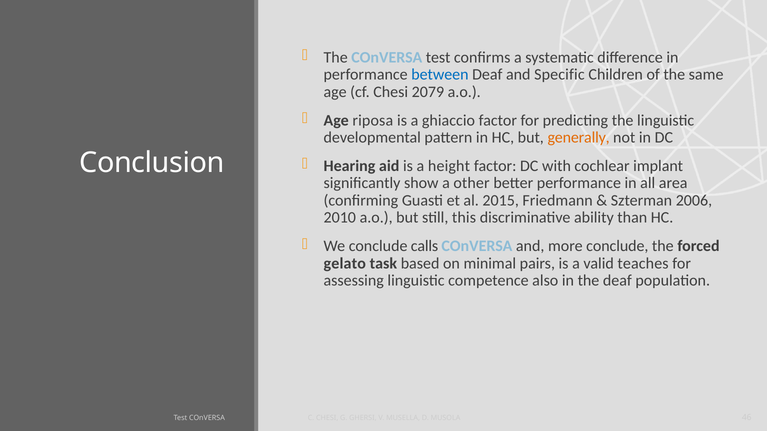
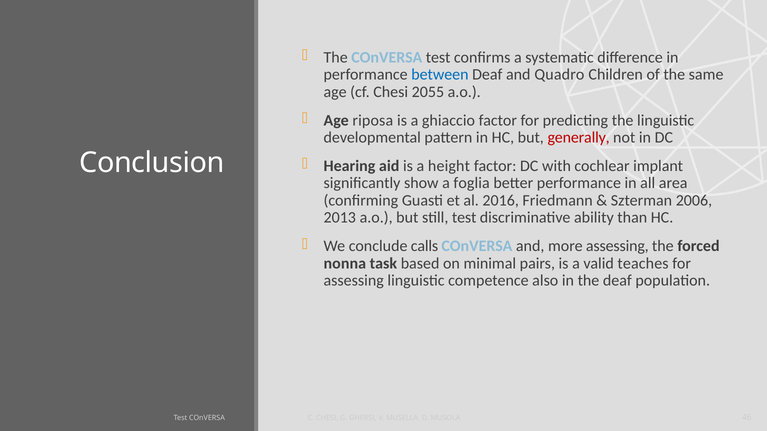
Specific: Specific -> Quadro (559, 75)
2079: 2079 -> 2055 (428, 92)
generally colour: orange -> red (579, 138)
other: other -> foglia (472, 183)
2015: 2015 -> 2016 (501, 201)
2010: 2010 -> 2013 (340, 218)
still this: this -> test (464, 218)
more conclude: conclude -> assessing (617, 246)
gelato: gelato -> nonna (345, 264)
